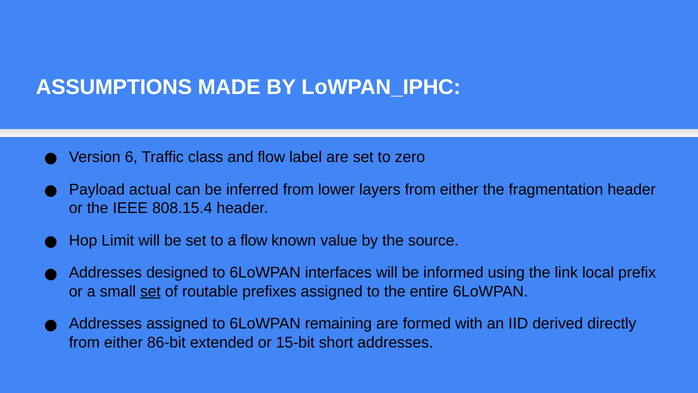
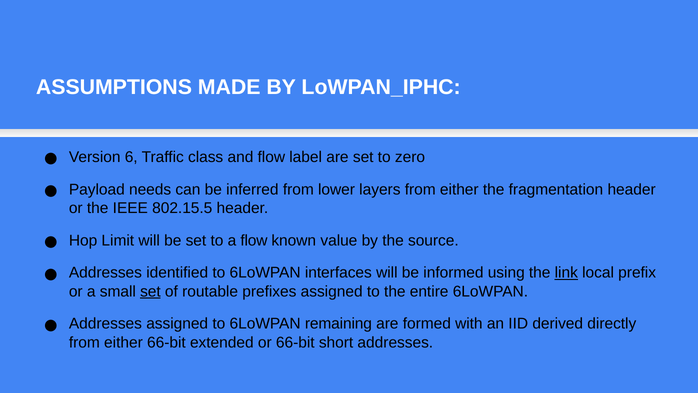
actual: actual -> needs (150, 189)
808.15.4: 808.15.4 -> 802.15.5 (182, 208)
designed: designed -> identified (177, 273)
link underline: none -> present (566, 273)
either 86-bit: 86-bit -> 66-bit (166, 342)
or 15-bit: 15-bit -> 66-bit (295, 342)
